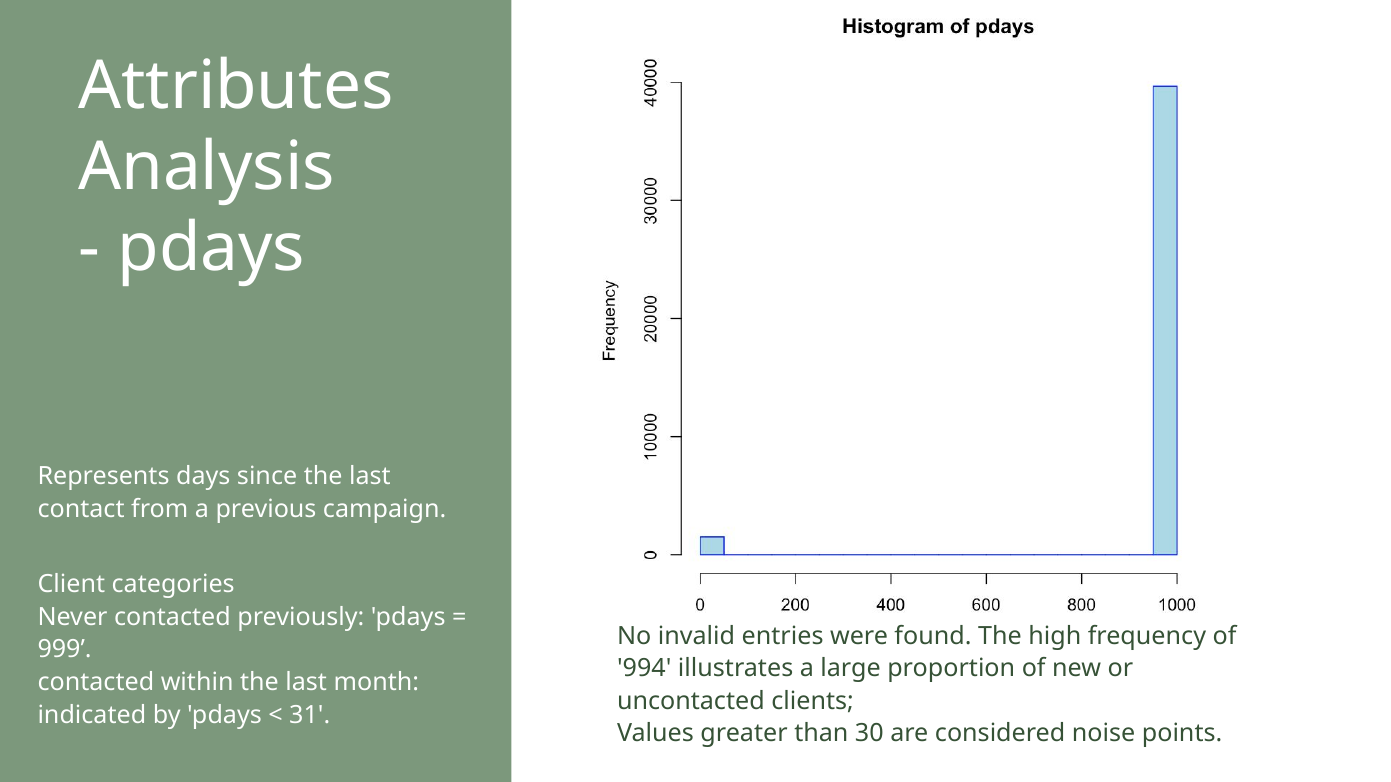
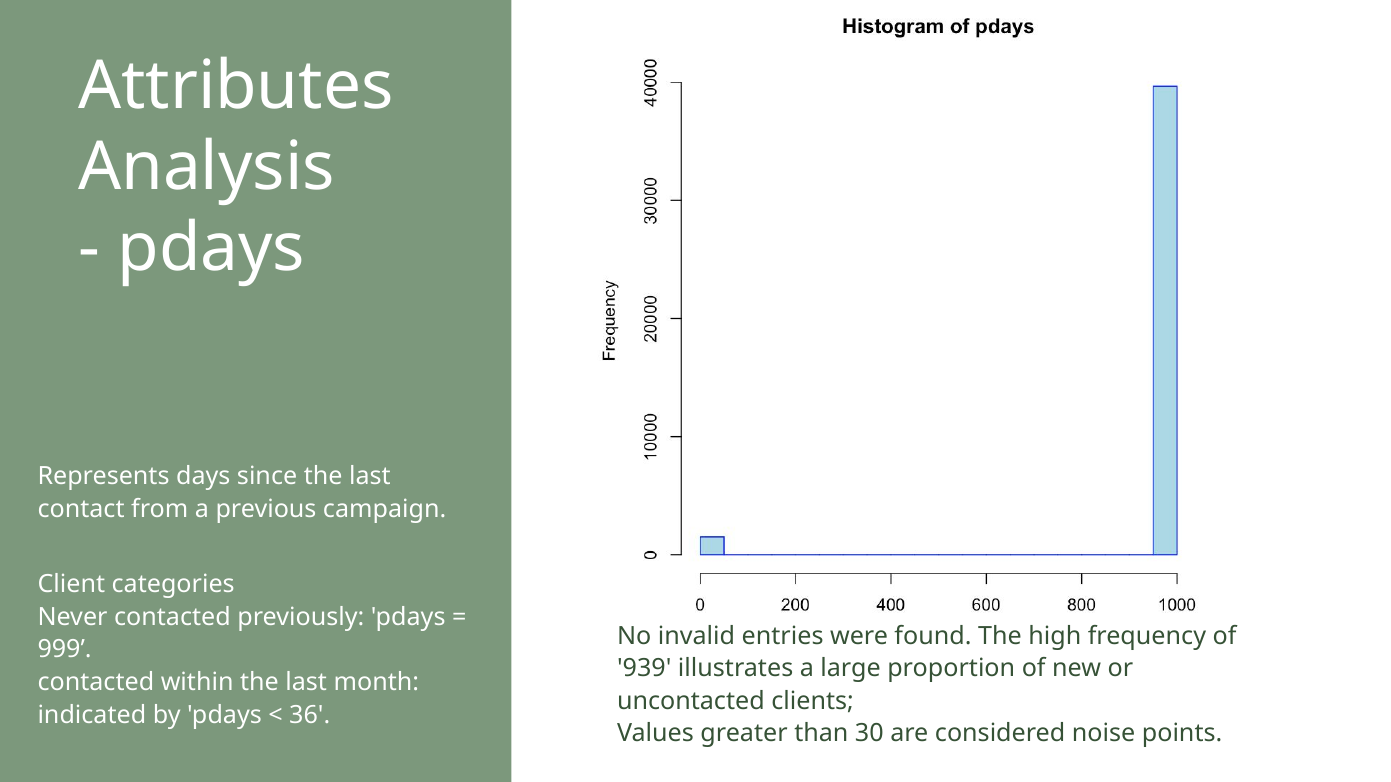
994: 994 -> 939 (644, 669)
31: 31 -> 36 (310, 715)
